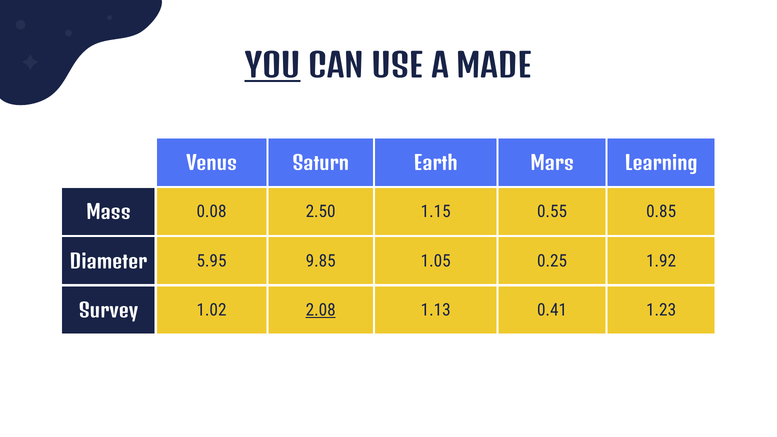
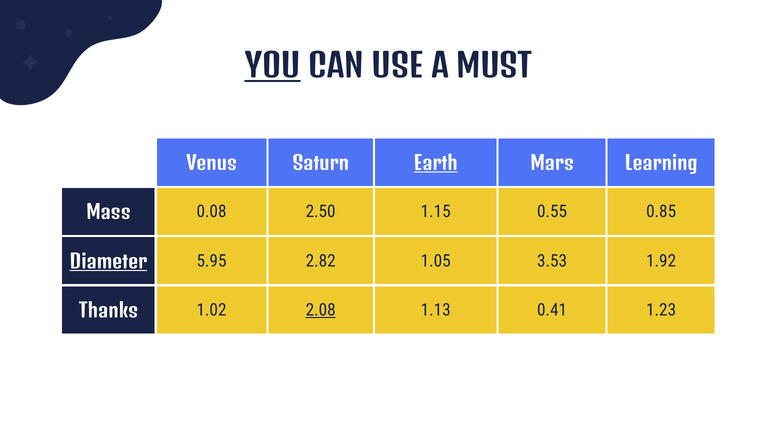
MADE: MADE -> MUST (494, 67)
Earth underline: none -> present (436, 164)
Diameter underline: none -> present (108, 262)
9.85: 9.85 -> 2.82 (321, 261)
0.25: 0.25 -> 3.53 (552, 261)
Survey: Survey -> Thanks (108, 312)
